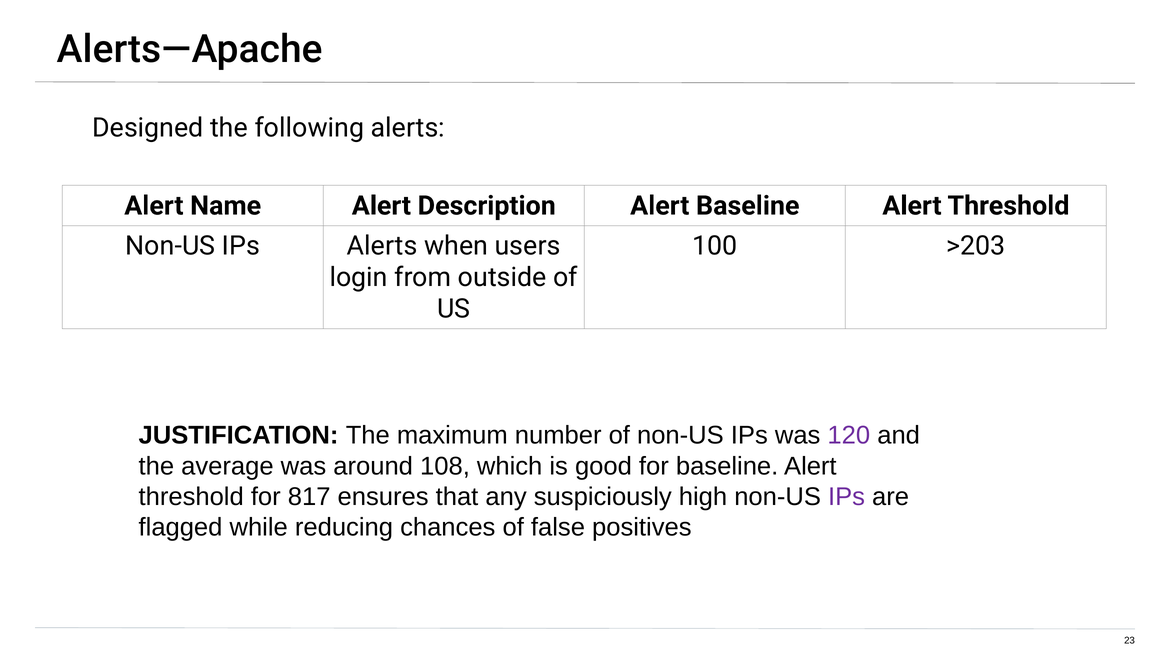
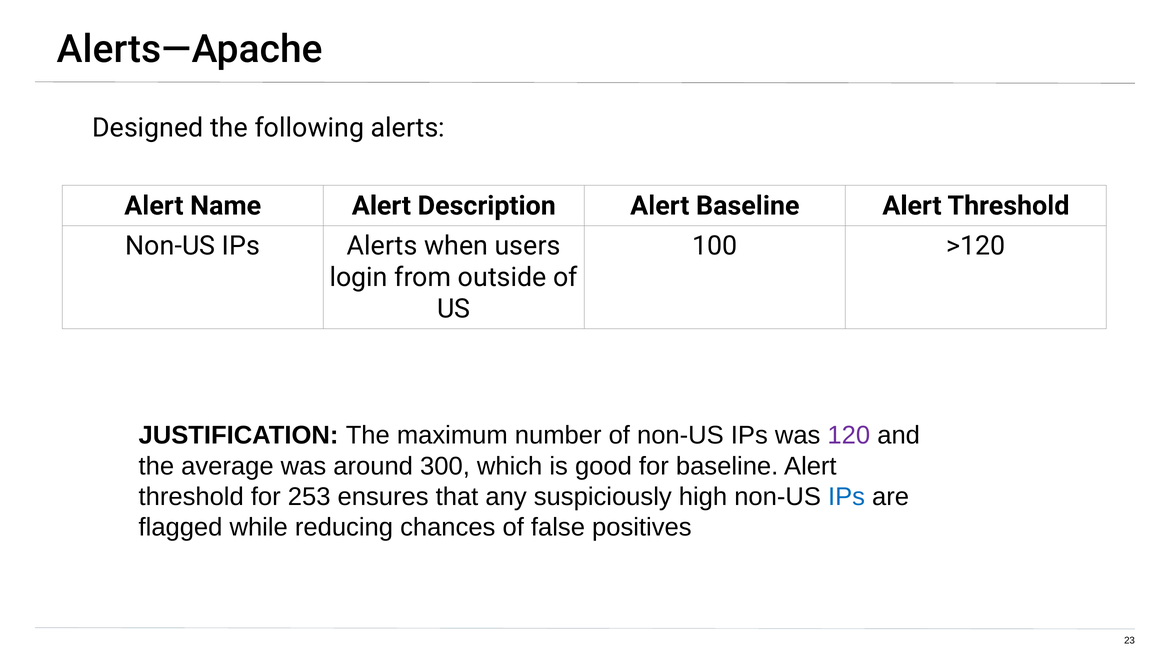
>203: >203 -> >120 (976, 246)
108: 108 -> 300 (445, 466)
817: 817 -> 253 (309, 497)
IPs colour: purple -> blue (847, 497)
